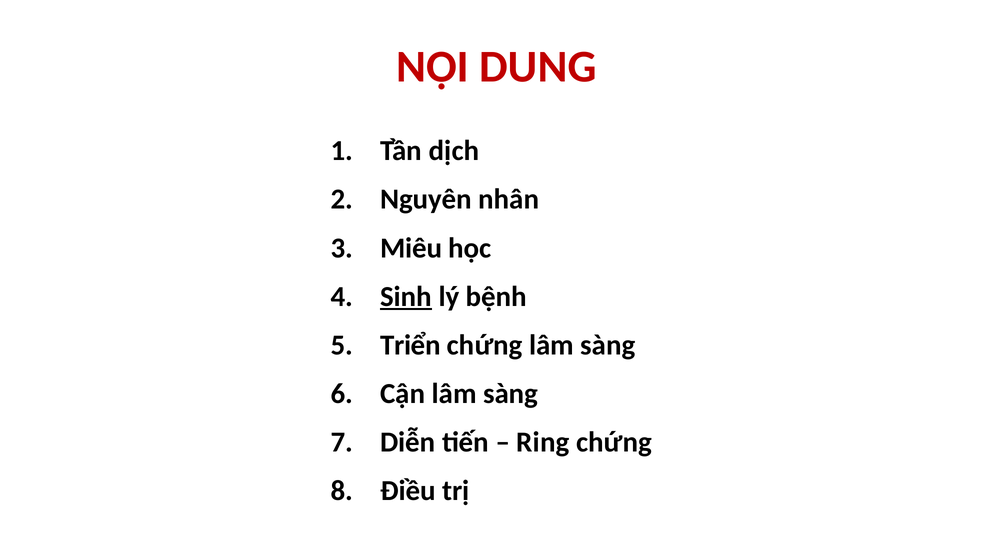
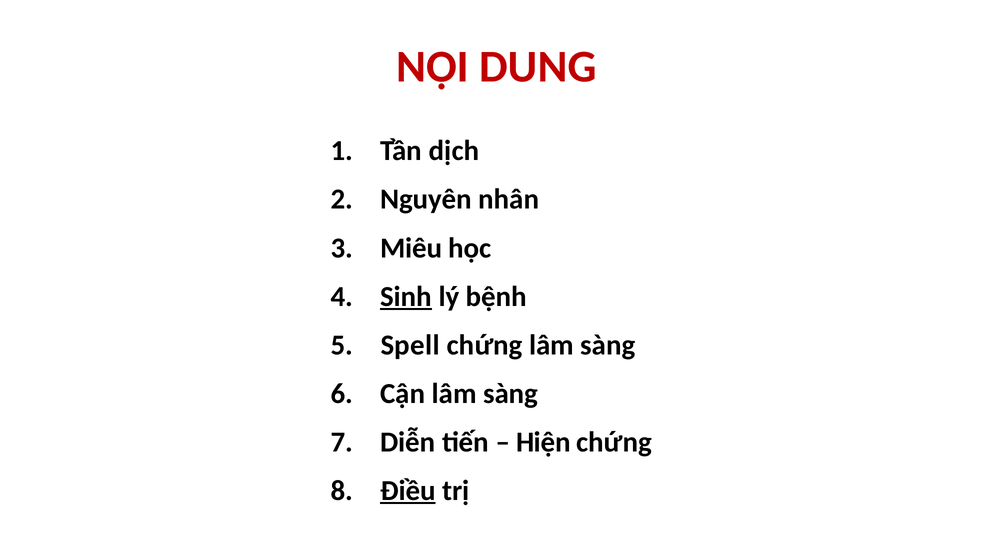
Triển: Triển -> Spell (410, 345)
Ring: Ring -> Hiện (543, 443)
Điều underline: none -> present (408, 491)
